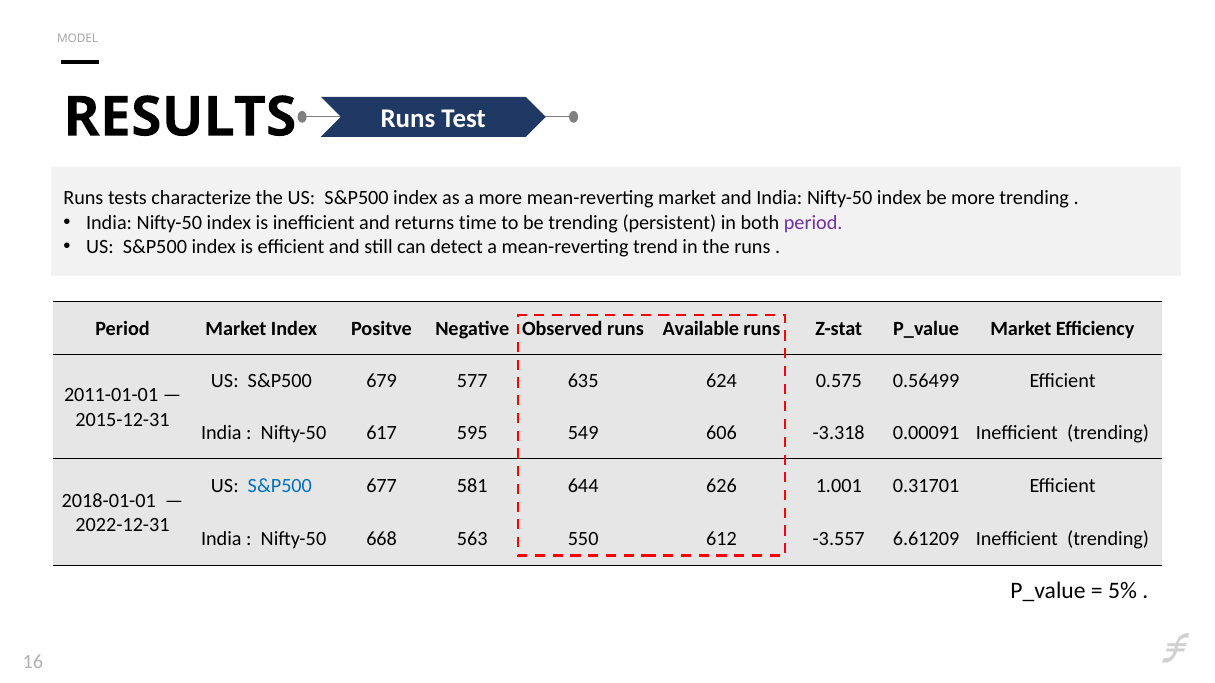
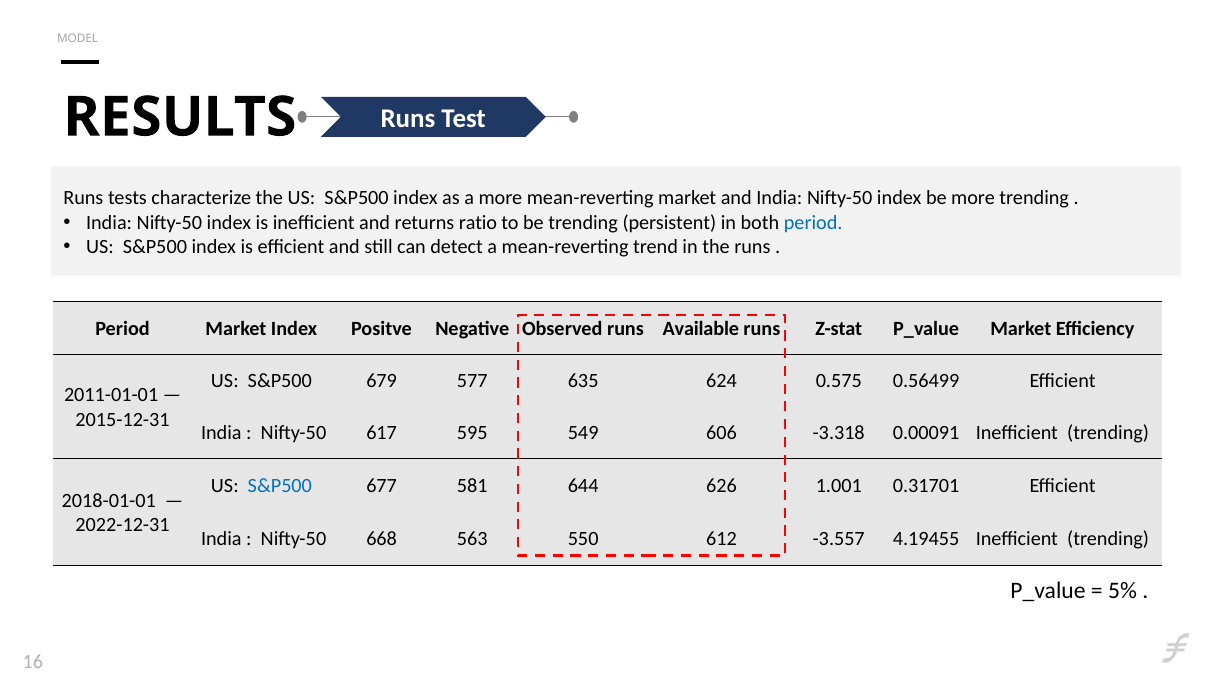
time: time -> ratio (478, 223)
period colour: purple -> blue (813, 223)
6.61209: 6.61209 -> 4.19455 (926, 539)
